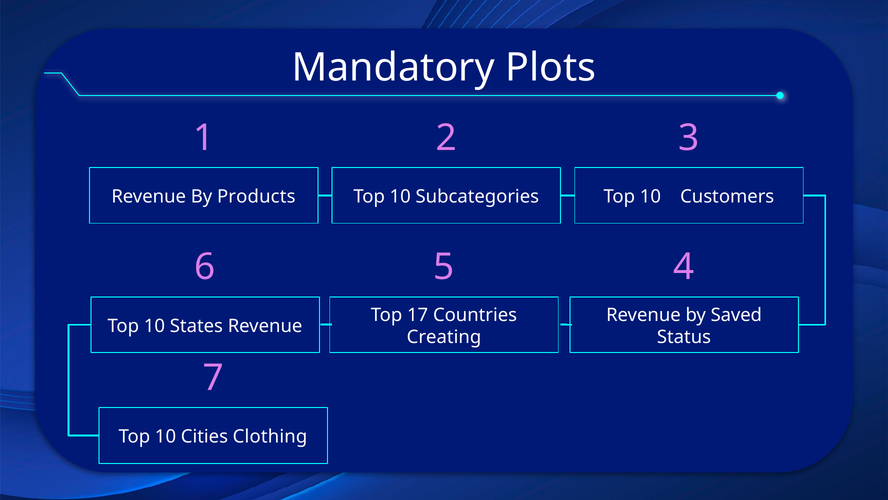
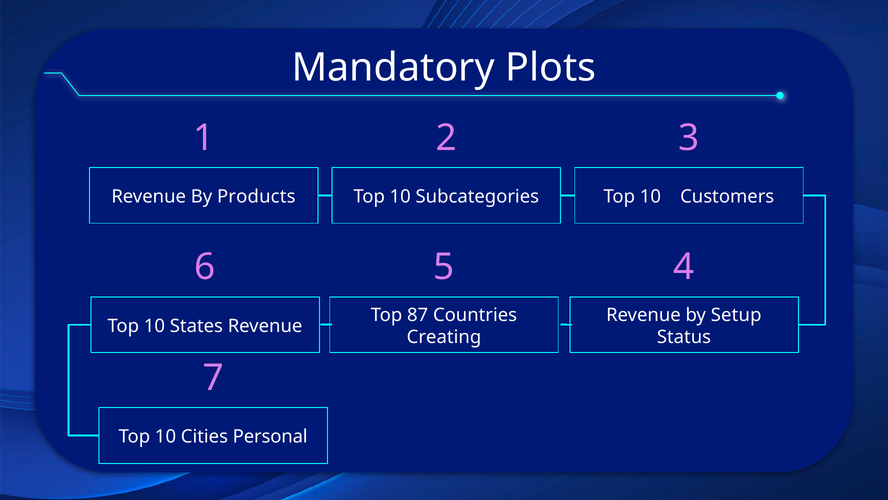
17: 17 -> 87 (418, 315)
Saved: Saved -> Setup (736, 315)
Clothing: Clothing -> Personal (270, 436)
